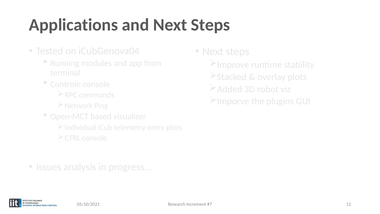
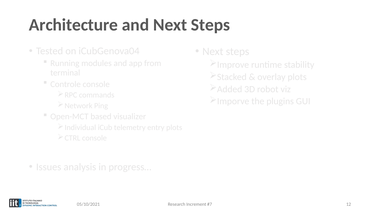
Applications: Applications -> Architecture (73, 25)
